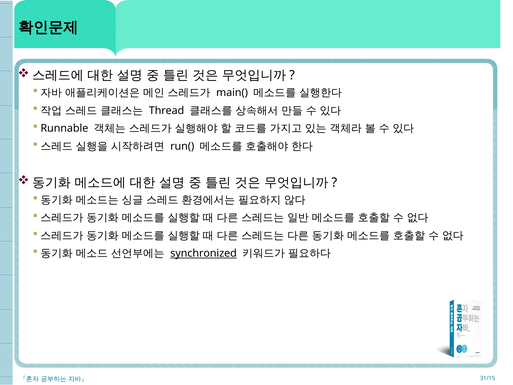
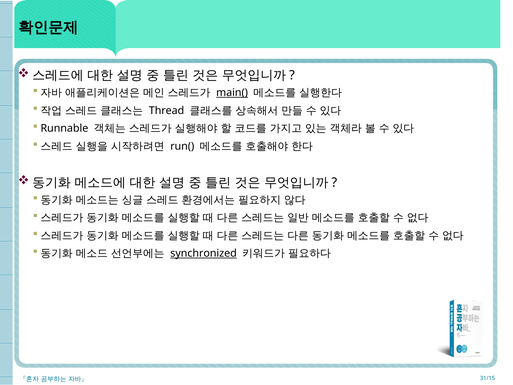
main( underline: none -> present (232, 93)
